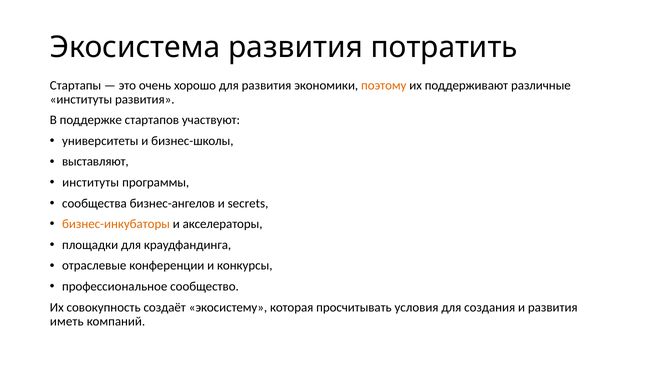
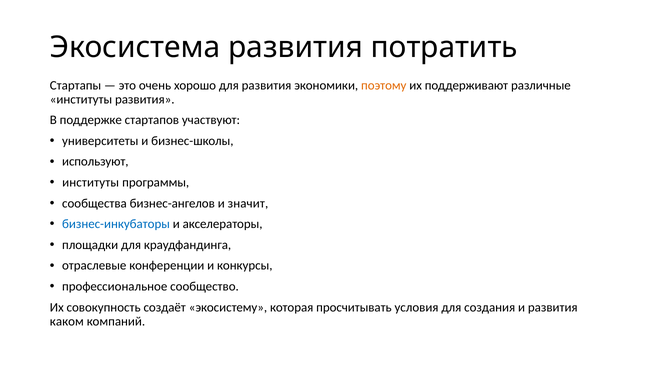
выставляют: выставляют -> используют (95, 162)
secrets: secrets -> значит (248, 203)
бизнес-инкубаторы colour: orange -> blue (116, 224)
иметь: иметь -> каком (67, 321)
